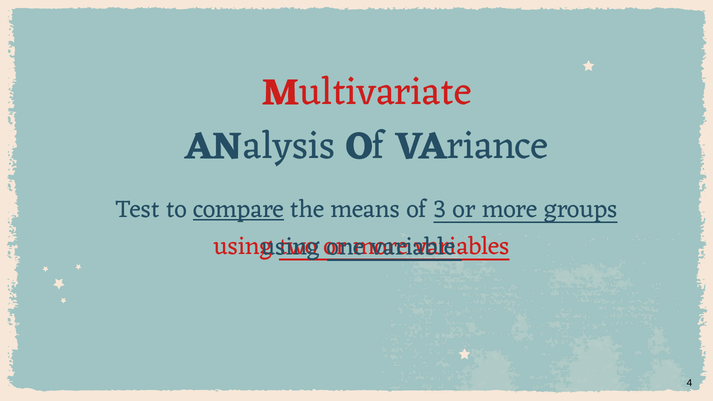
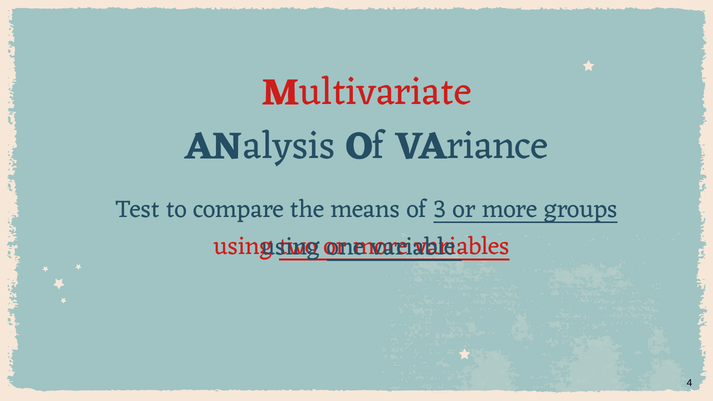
compare underline: present -> none (239, 209)
